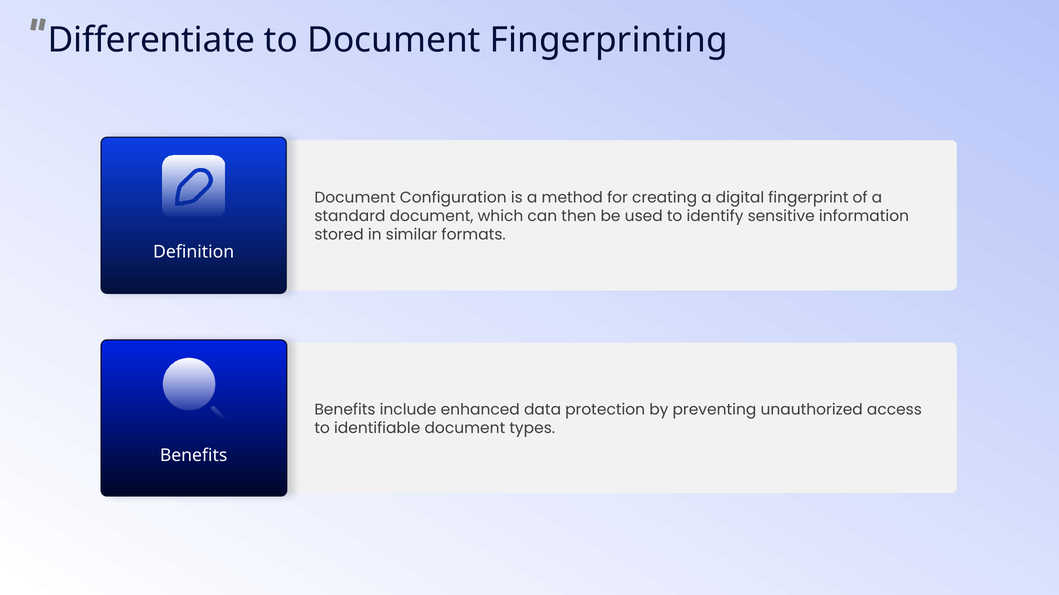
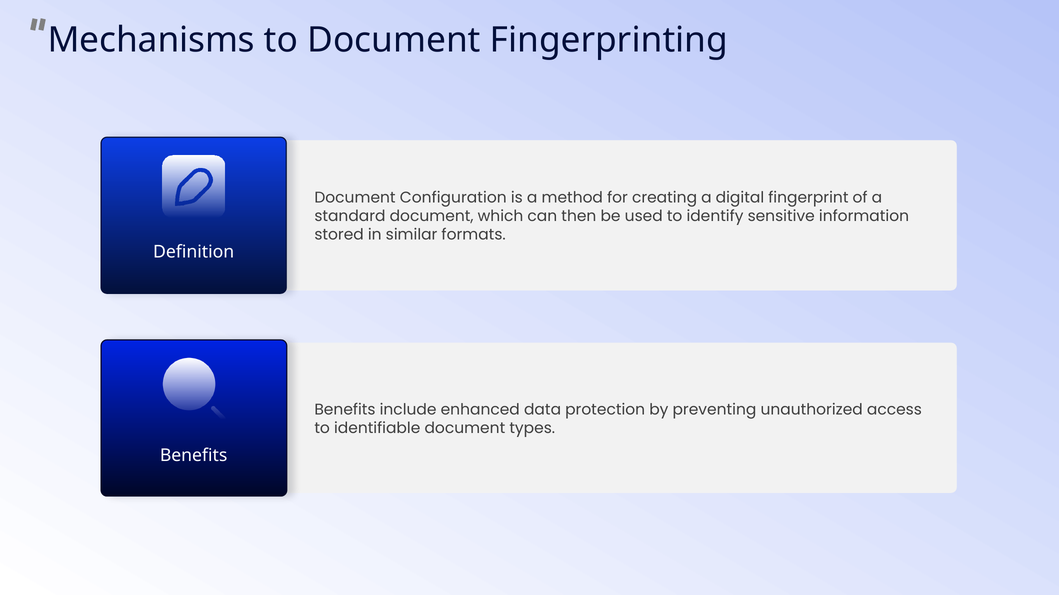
Differentiate: Differentiate -> Mechanisms (151, 40)
